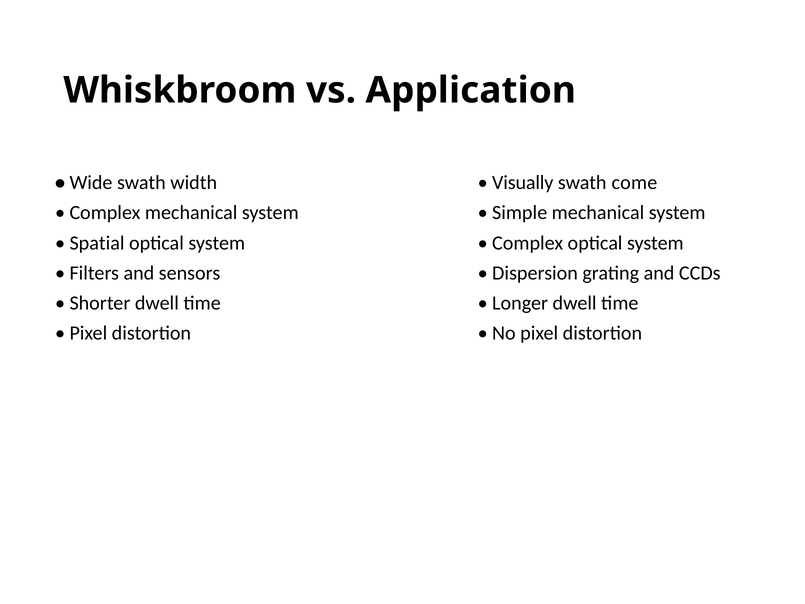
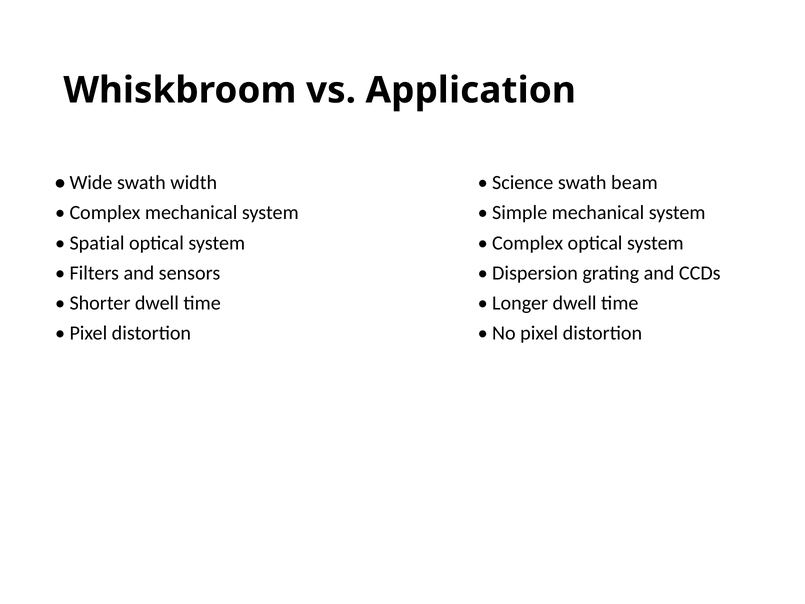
Visually: Visually -> Science (523, 183)
come: come -> beam (634, 183)
